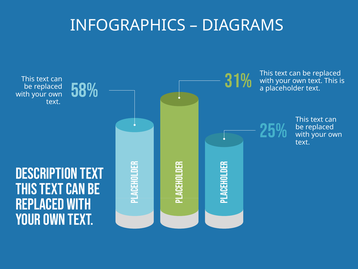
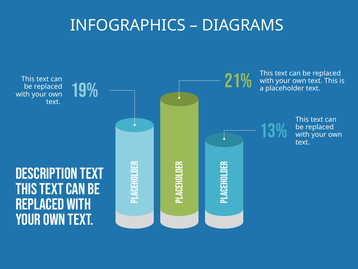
31%: 31% -> 21% (238, 81)
58%: 58% -> 19% (85, 90)
25%: 25% -> 13% (273, 131)
